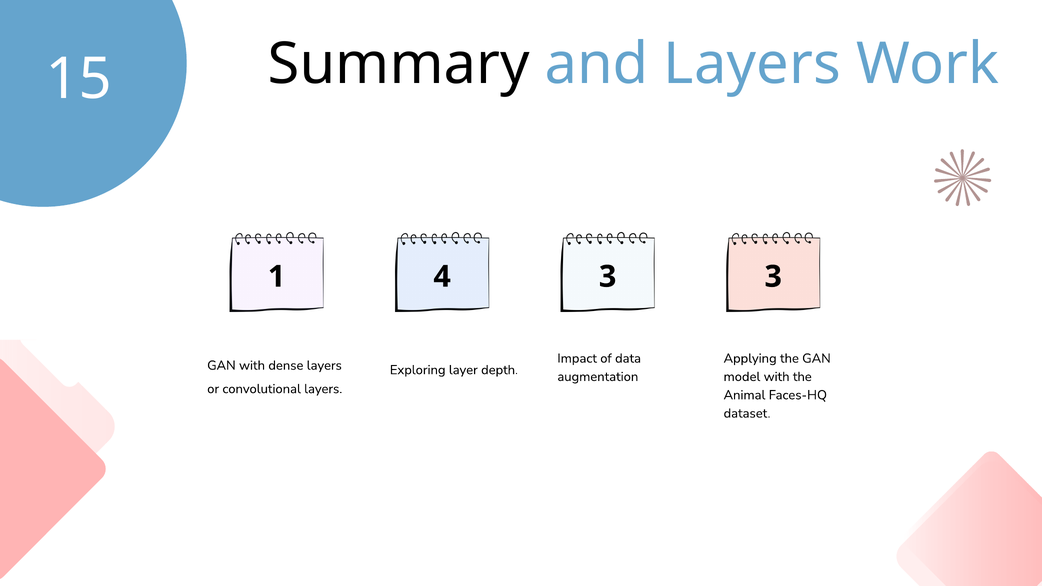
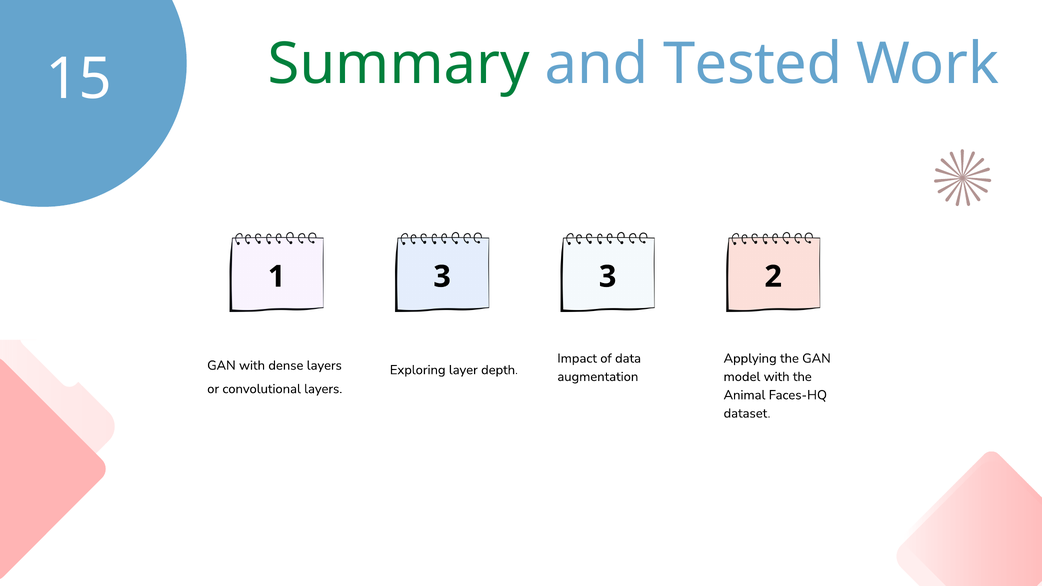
Summary colour: black -> green (399, 64)
and Layers: Layers -> Tested (753, 64)
1 4: 4 -> 3 (442, 277)
3 3: 3 -> 2 (773, 277)
